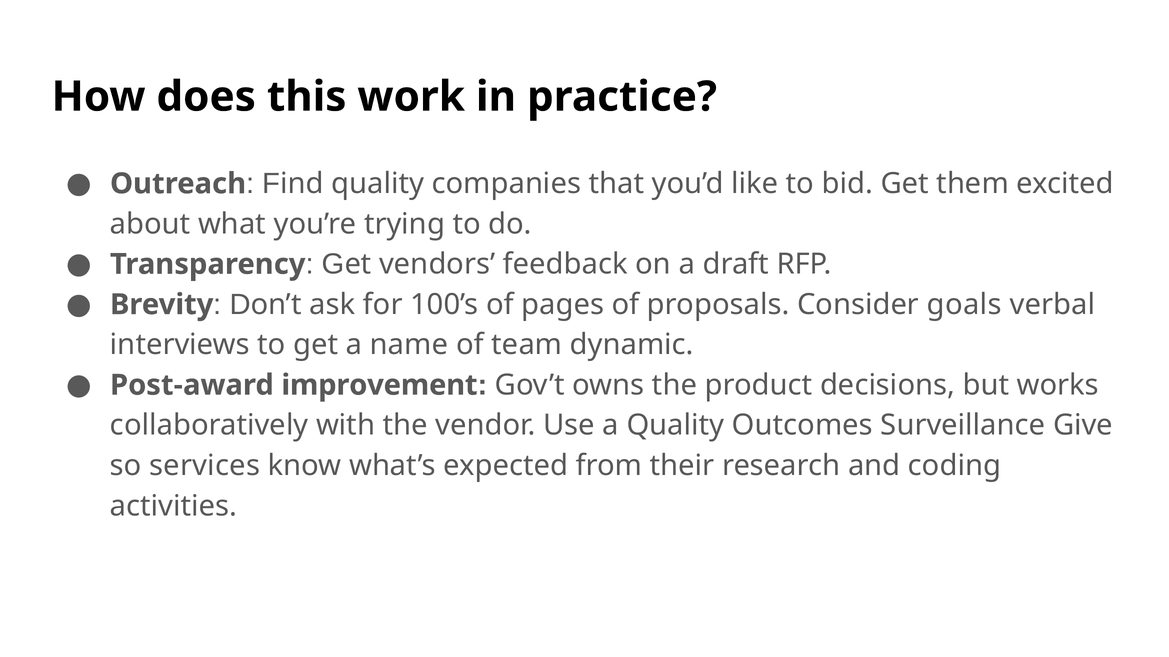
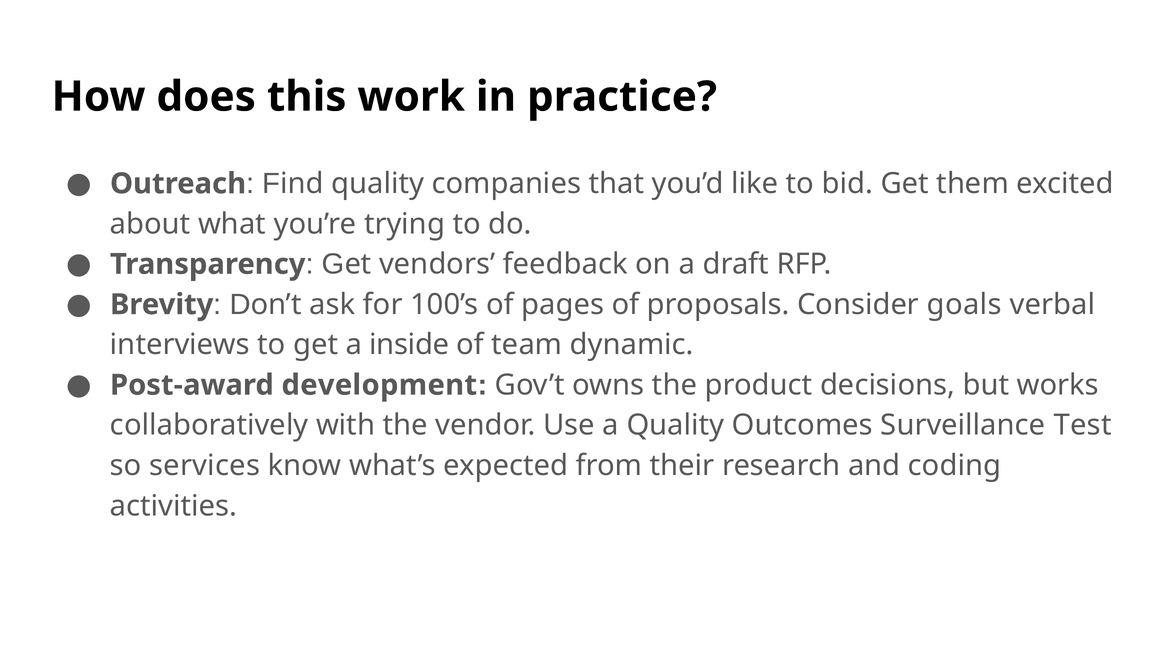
name: name -> inside (409, 345)
improvement: improvement -> development (379, 385)
Give: Give -> Test (1083, 426)
